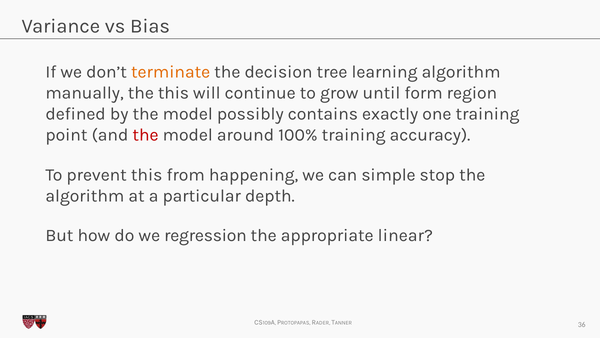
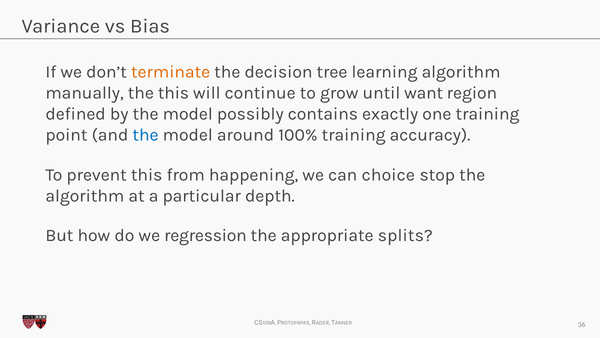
form: form -> want (424, 93)
the colour: red -> blue (146, 135)
simple: simple -> choice (388, 174)
linear: linear -> splits (405, 235)
